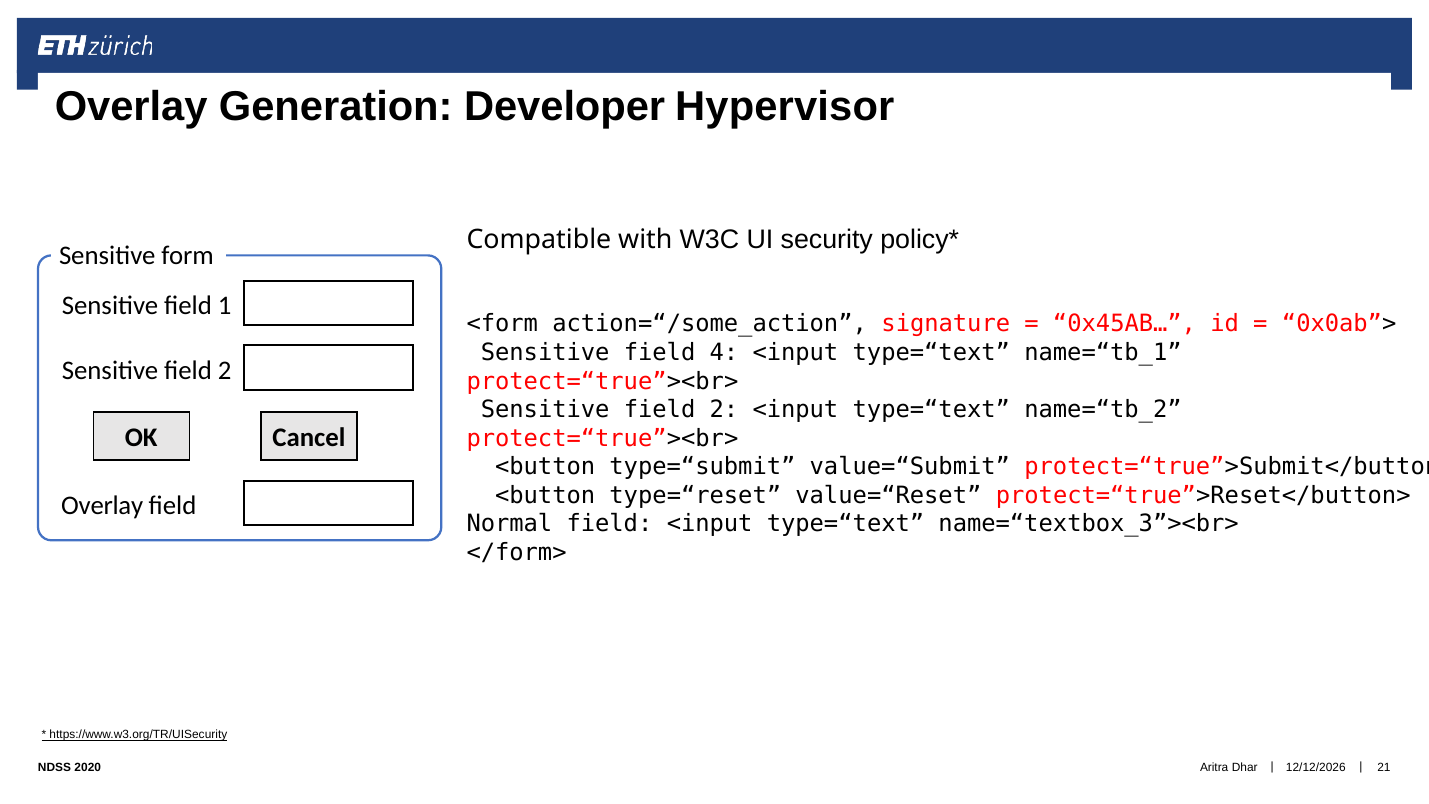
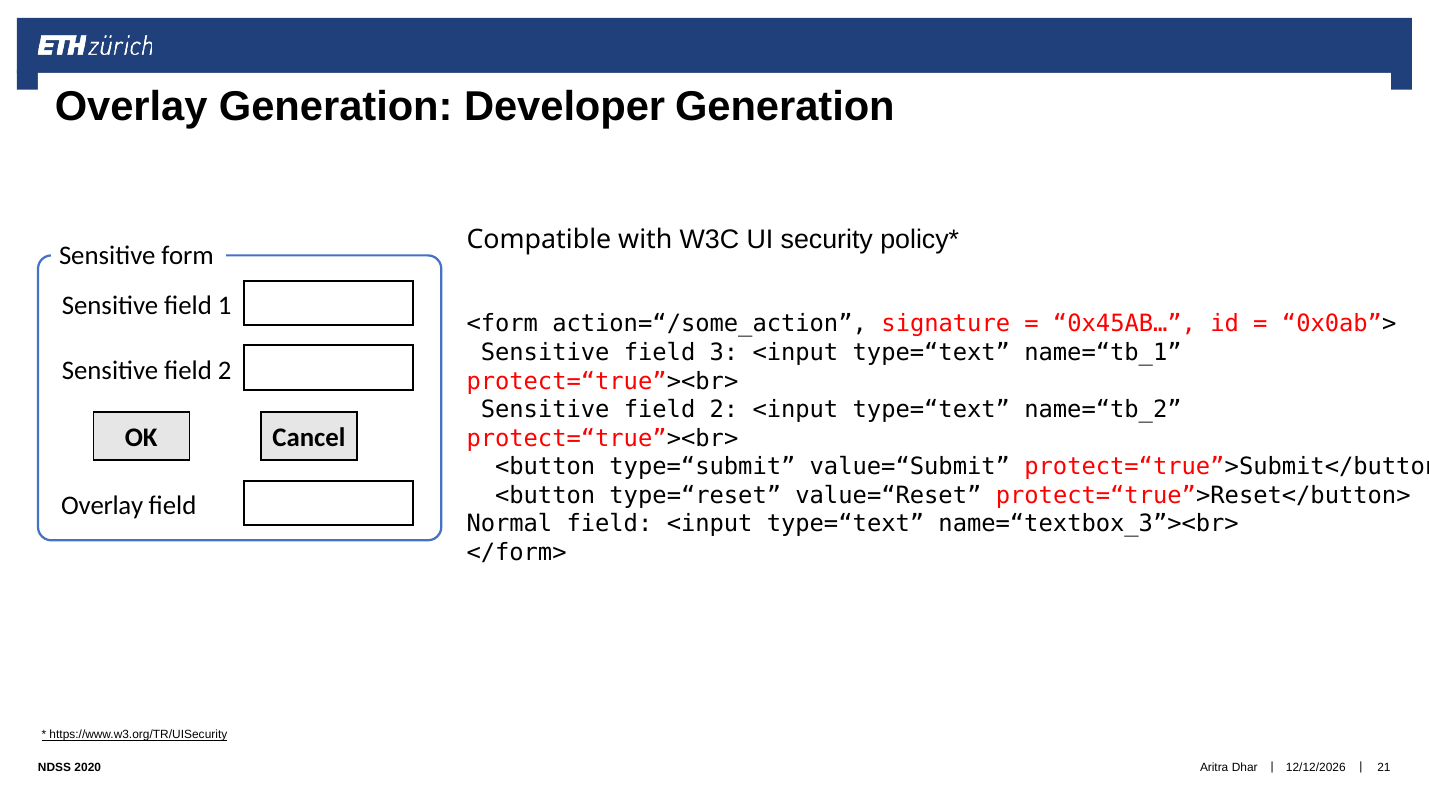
Developer Hypervisor: Hypervisor -> Generation (785, 107)
4: 4 -> 3 (724, 353)
